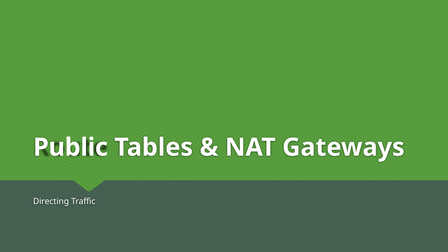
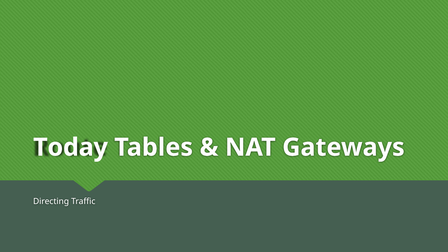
Public: Public -> Today (71, 147)
